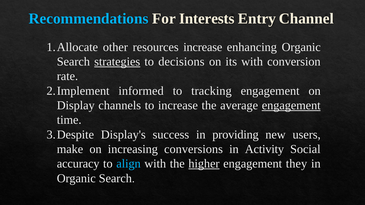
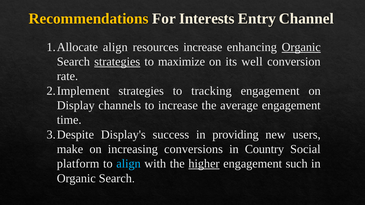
Recommendations colour: light blue -> yellow (89, 19)
other: other -> align (115, 47)
Organic underline: none -> present (301, 47)
decisions: decisions -> maximize (182, 62)
its with: with -> well (252, 62)
informed: informed -> strategies (141, 91)
engagement underline: present -> none (291, 106)
Activity: Activity -> Country (264, 149)
accuracy: accuracy -> platform (78, 164)
they: they -> such (297, 164)
